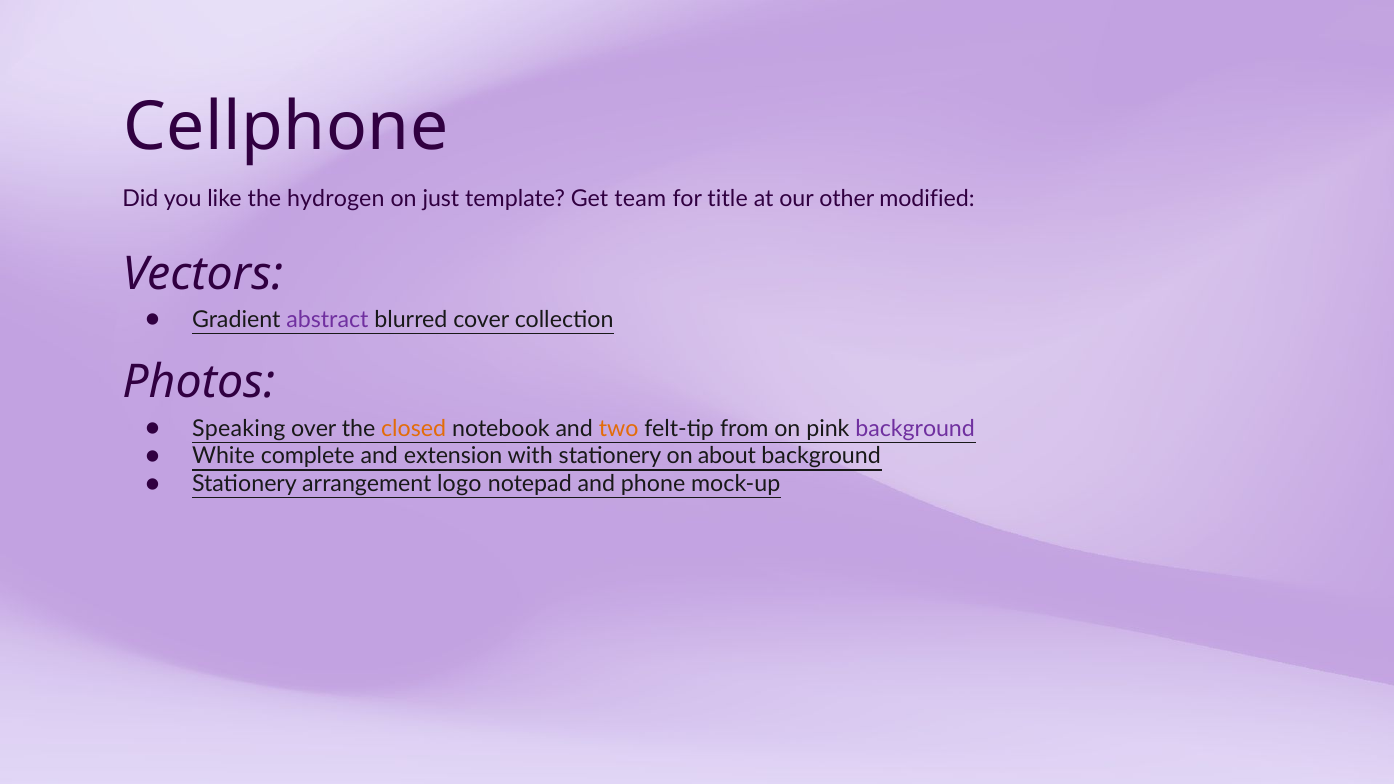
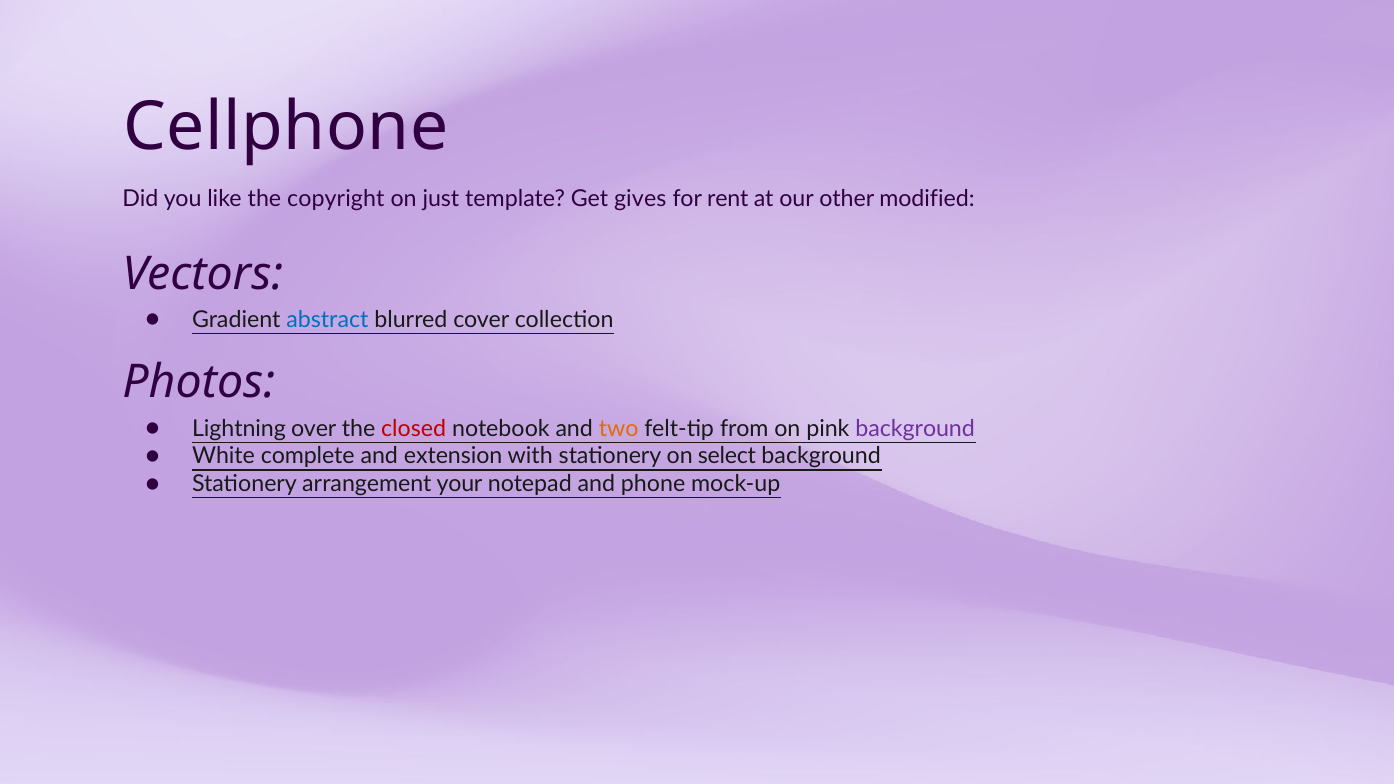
hydrogen: hydrogen -> copyright (336, 199)
team: team -> gives (640, 199)
title: title -> rent (728, 199)
abstract colour: purple -> blue (327, 320)
Speaking: Speaking -> Lightning (239, 429)
closed colour: orange -> red (414, 429)
about: about -> select (727, 456)
logo: logo -> your (460, 484)
